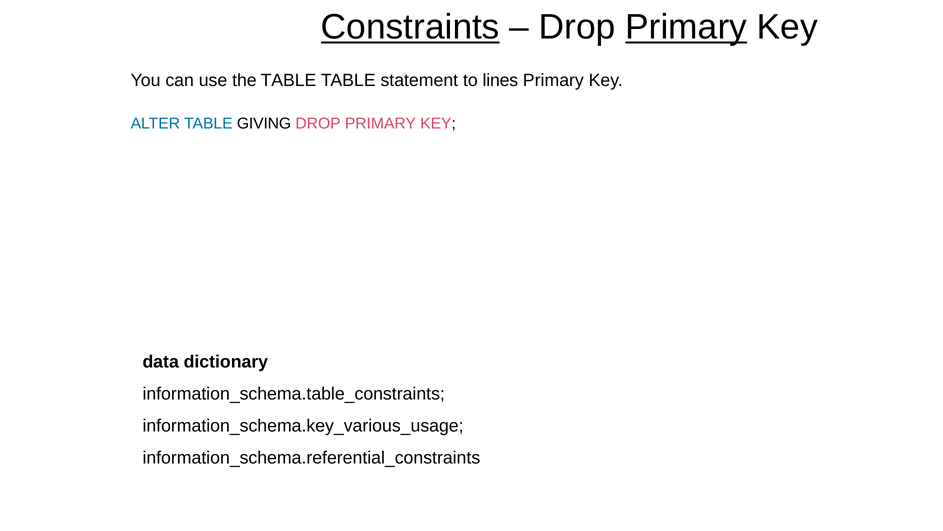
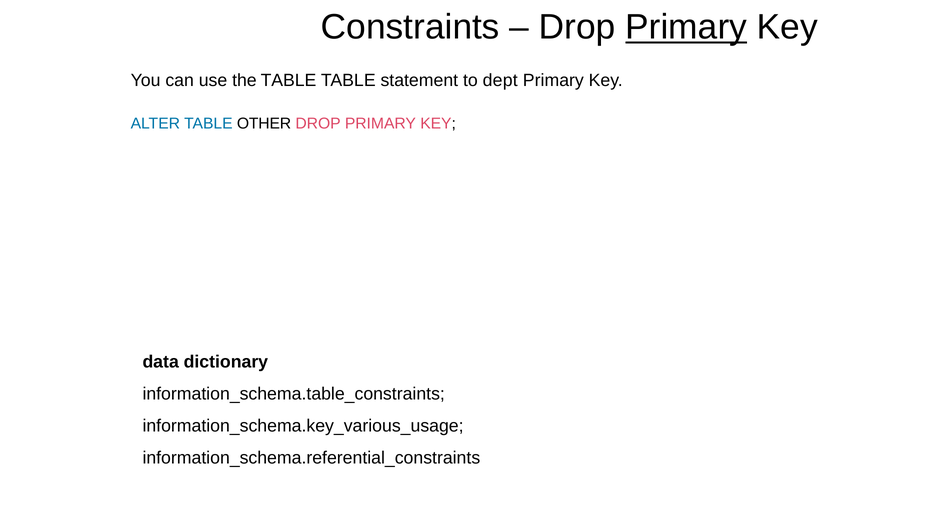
Constraints underline: present -> none (410, 27)
lines: lines -> dept (500, 80)
GIVING: GIVING -> OTHER (264, 123)
